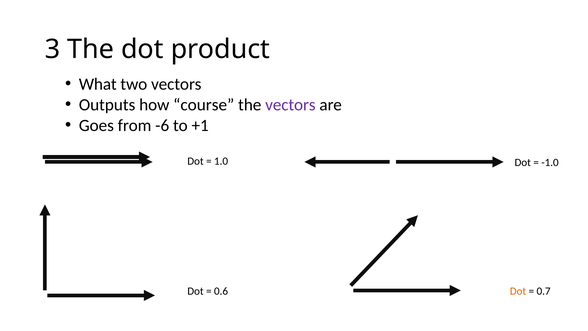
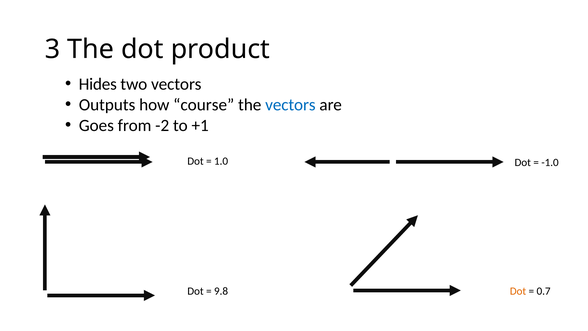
What: What -> Hides (98, 84)
vectors colour: purple -> blue (290, 105)
-6: -6 -> -2 (162, 125)
0.6: 0.6 -> 9.8 (221, 291)
